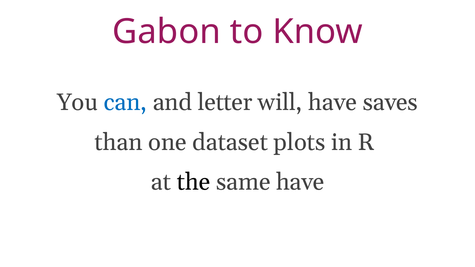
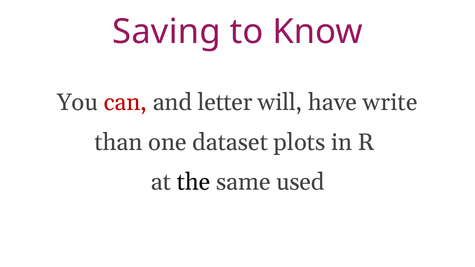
Gabon: Gabon -> Saving (166, 32)
can colour: blue -> red (125, 102)
saves: saves -> write (390, 102)
same have: have -> used (300, 182)
